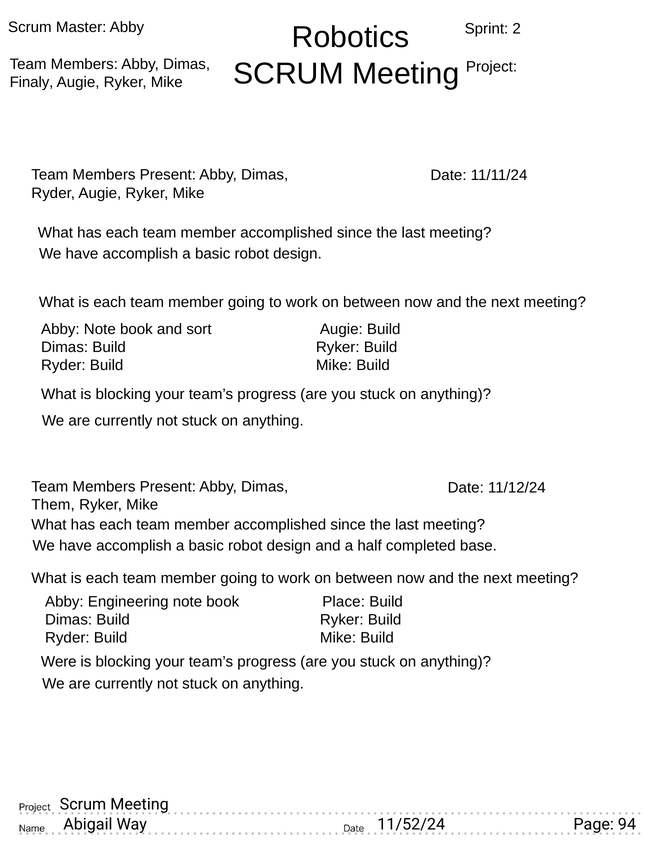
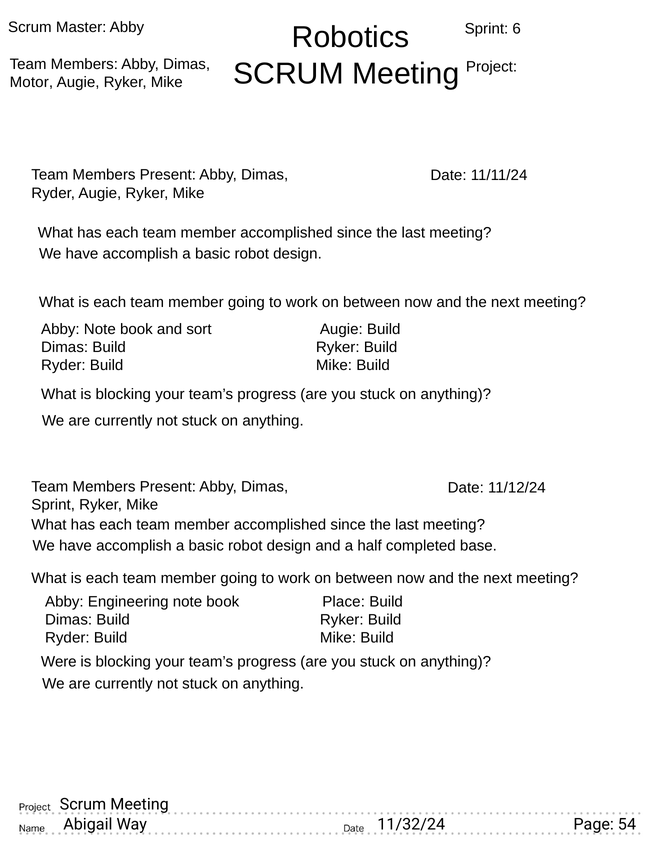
2: 2 -> 6 (517, 29)
Finaly: Finaly -> Motor (31, 82)
Them: Them -> Sprint (53, 505)
11/52/24: 11/52/24 -> 11/32/24 (411, 825)
94: 94 -> 54 (627, 825)
